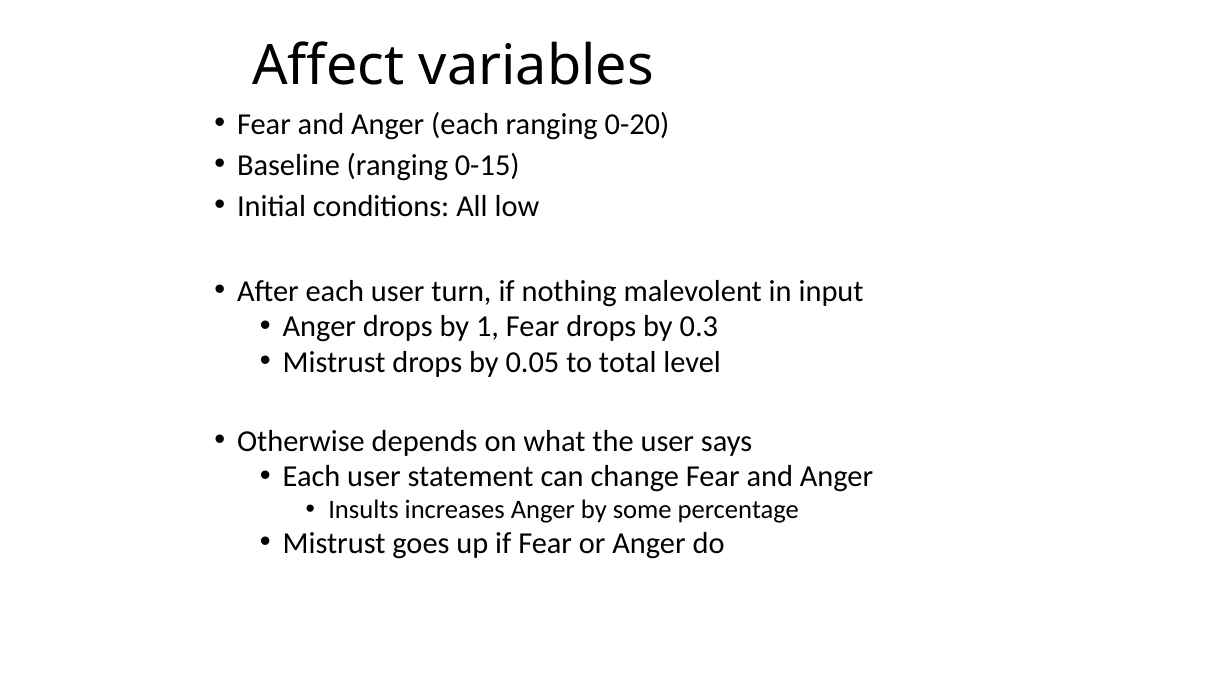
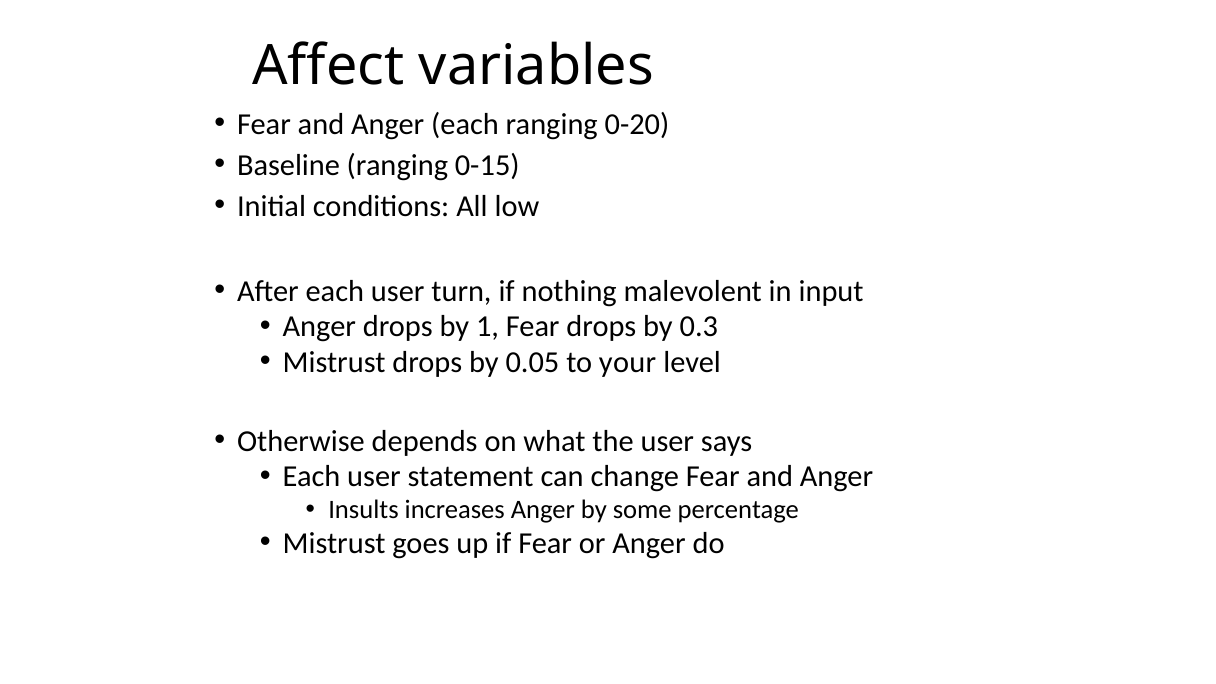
total: total -> your (628, 362)
